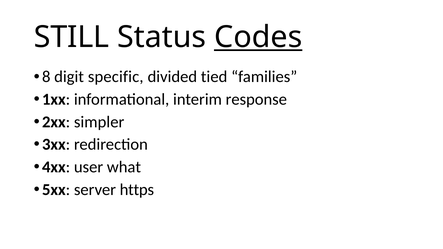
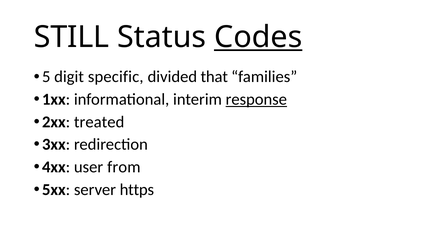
8: 8 -> 5 (46, 77)
tied: tied -> that (214, 77)
response underline: none -> present (256, 99)
simpler: simpler -> treated (99, 122)
what: what -> from (124, 167)
